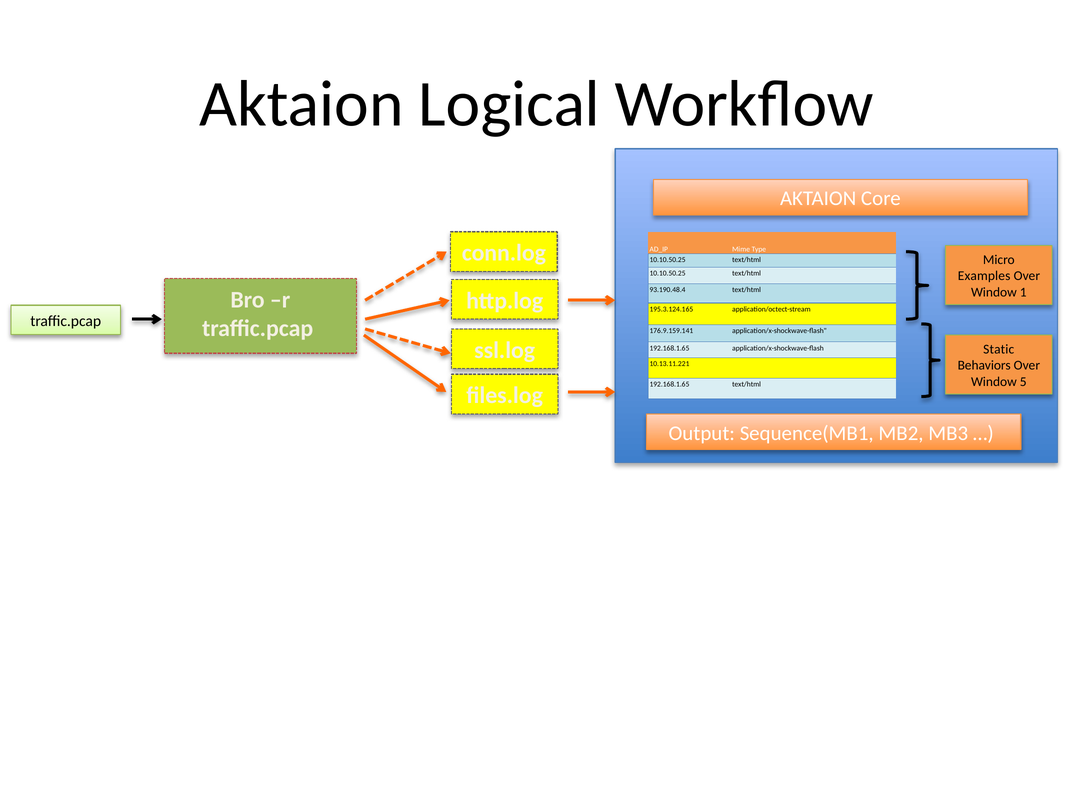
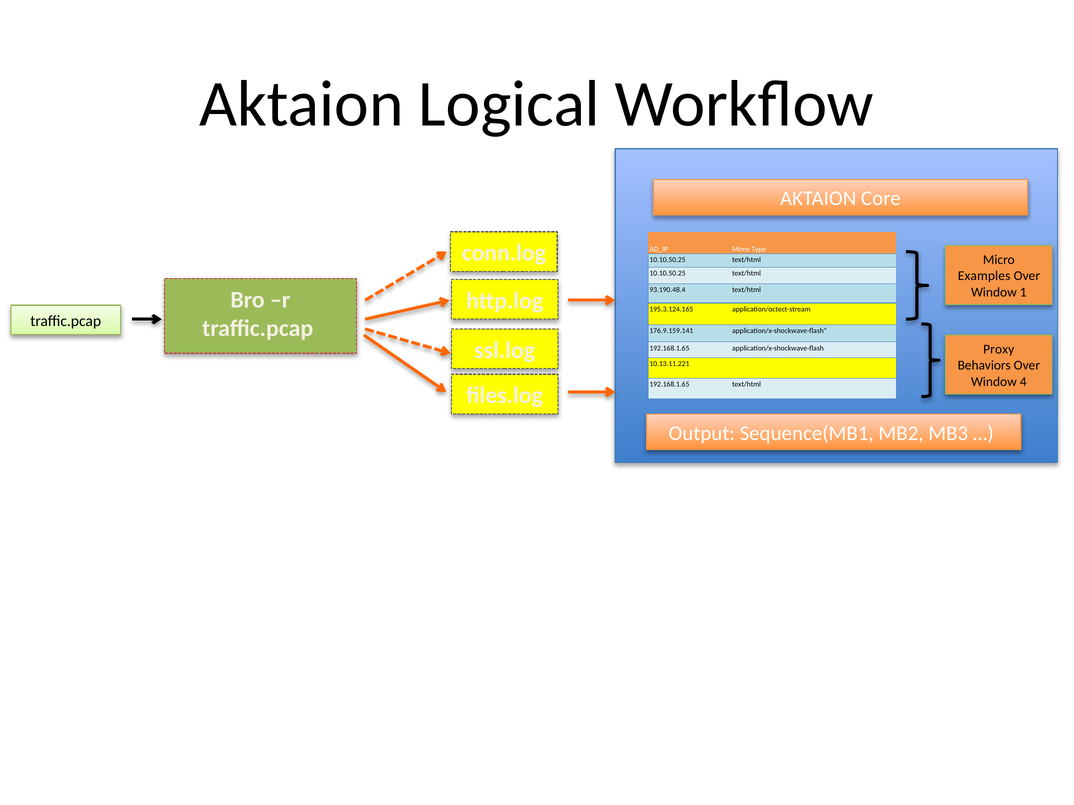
Static: Static -> Proxy (999, 350)
5: 5 -> 4 (1023, 382)
